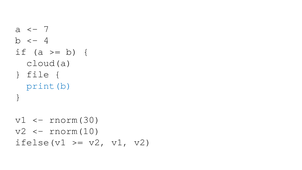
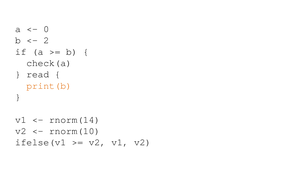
7: 7 -> 0 (46, 29)
4: 4 -> 2 (46, 40)
cloud(a: cloud(a -> check(a (49, 63)
file: file -> read (38, 74)
print(b colour: blue -> orange (49, 86)
rnorm(30: rnorm(30 -> rnorm(14 (75, 120)
